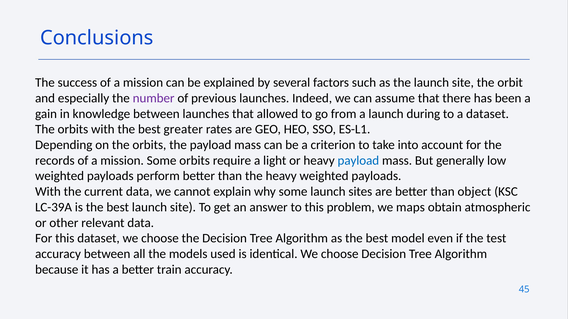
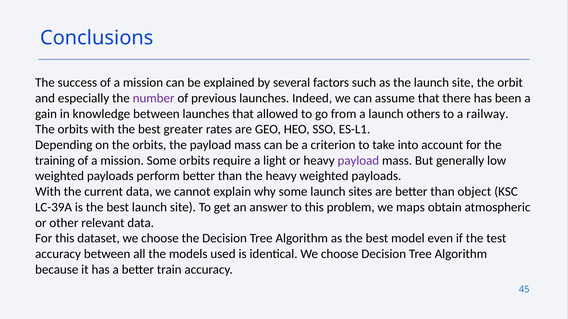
during: during -> others (423, 114)
a dataset: dataset -> railway (487, 114)
records: records -> training (55, 161)
payload colour: blue -> purple (358, 161)
